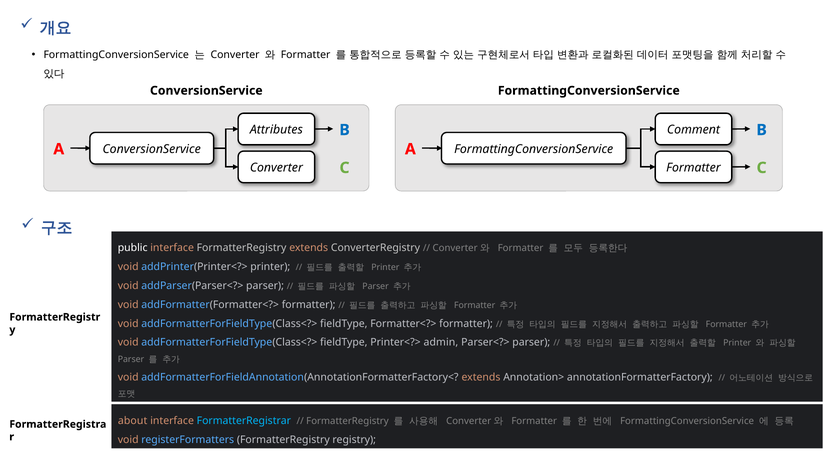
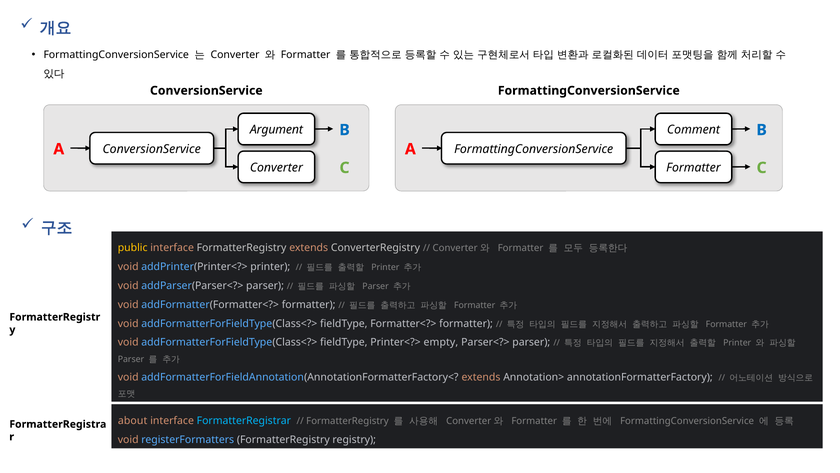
Attributes: Attributes -> Argument (276, 130)
public colour: white -> yellow (133, 248)
admin: admin -> empty (441, 342)
